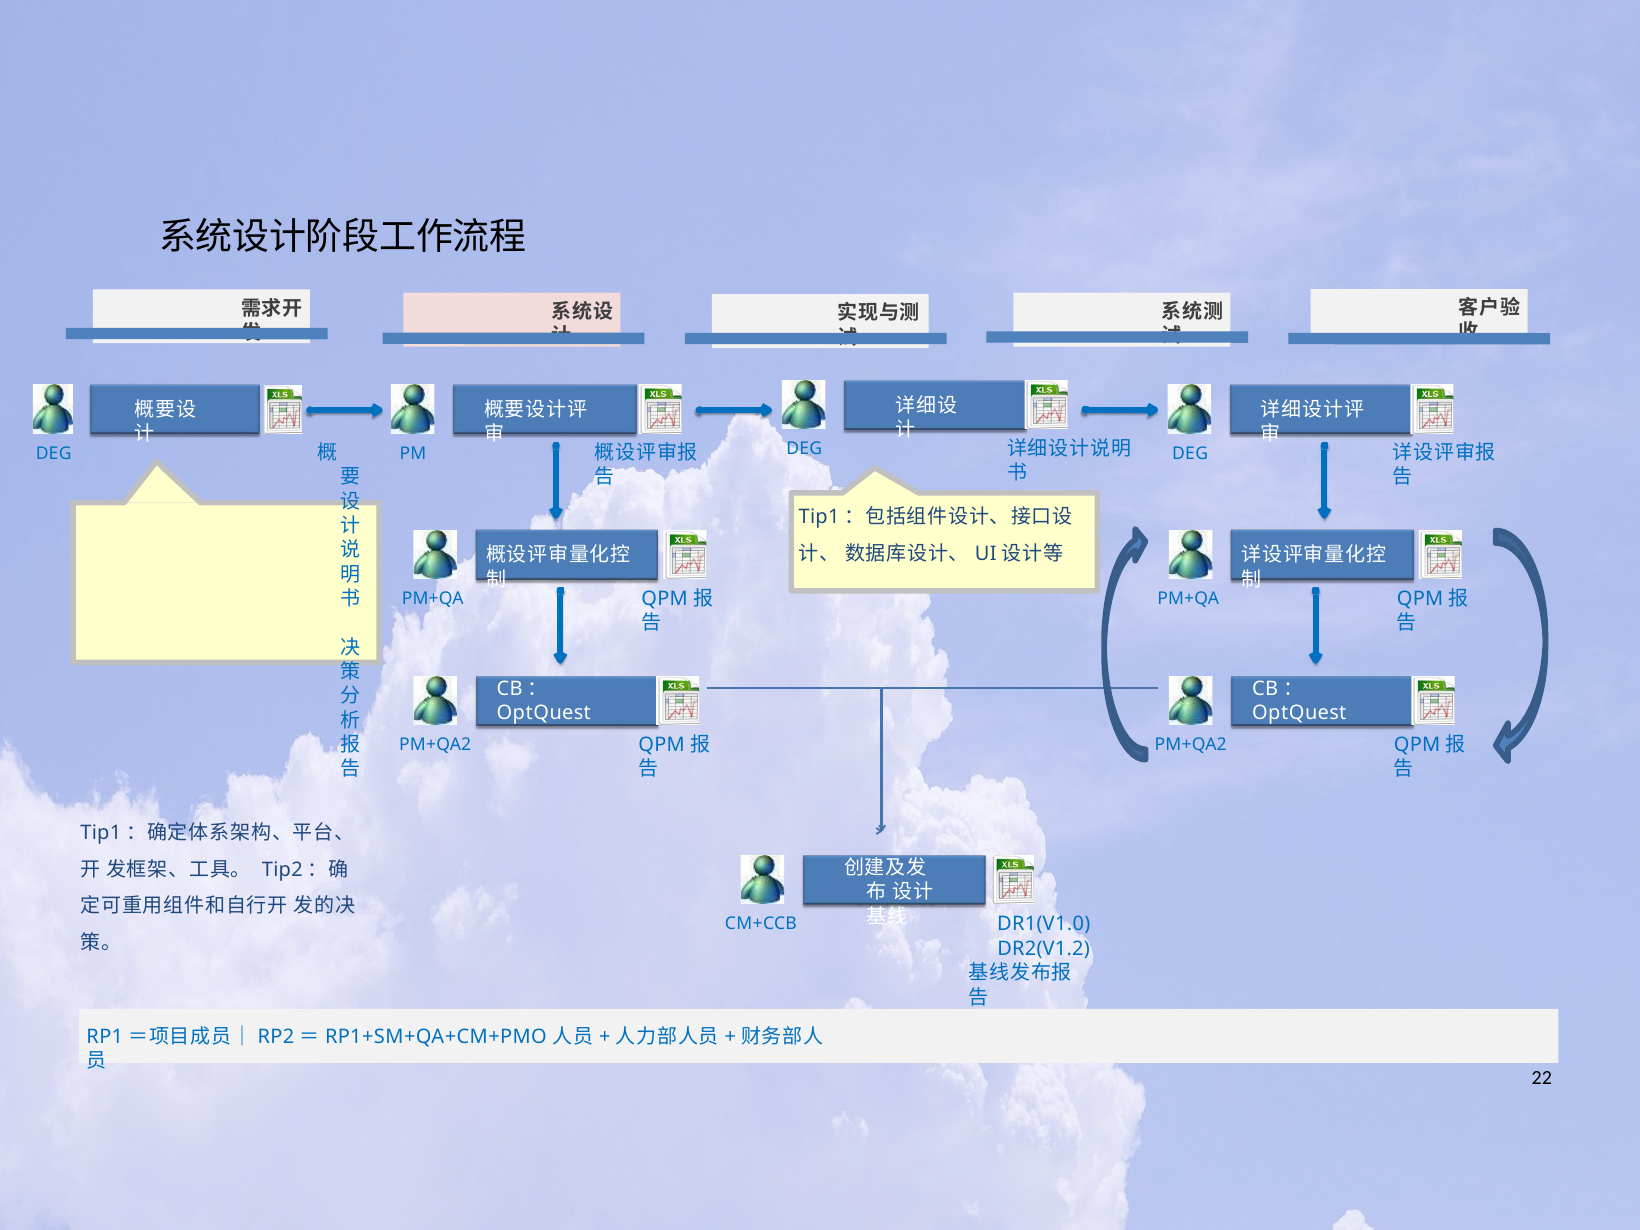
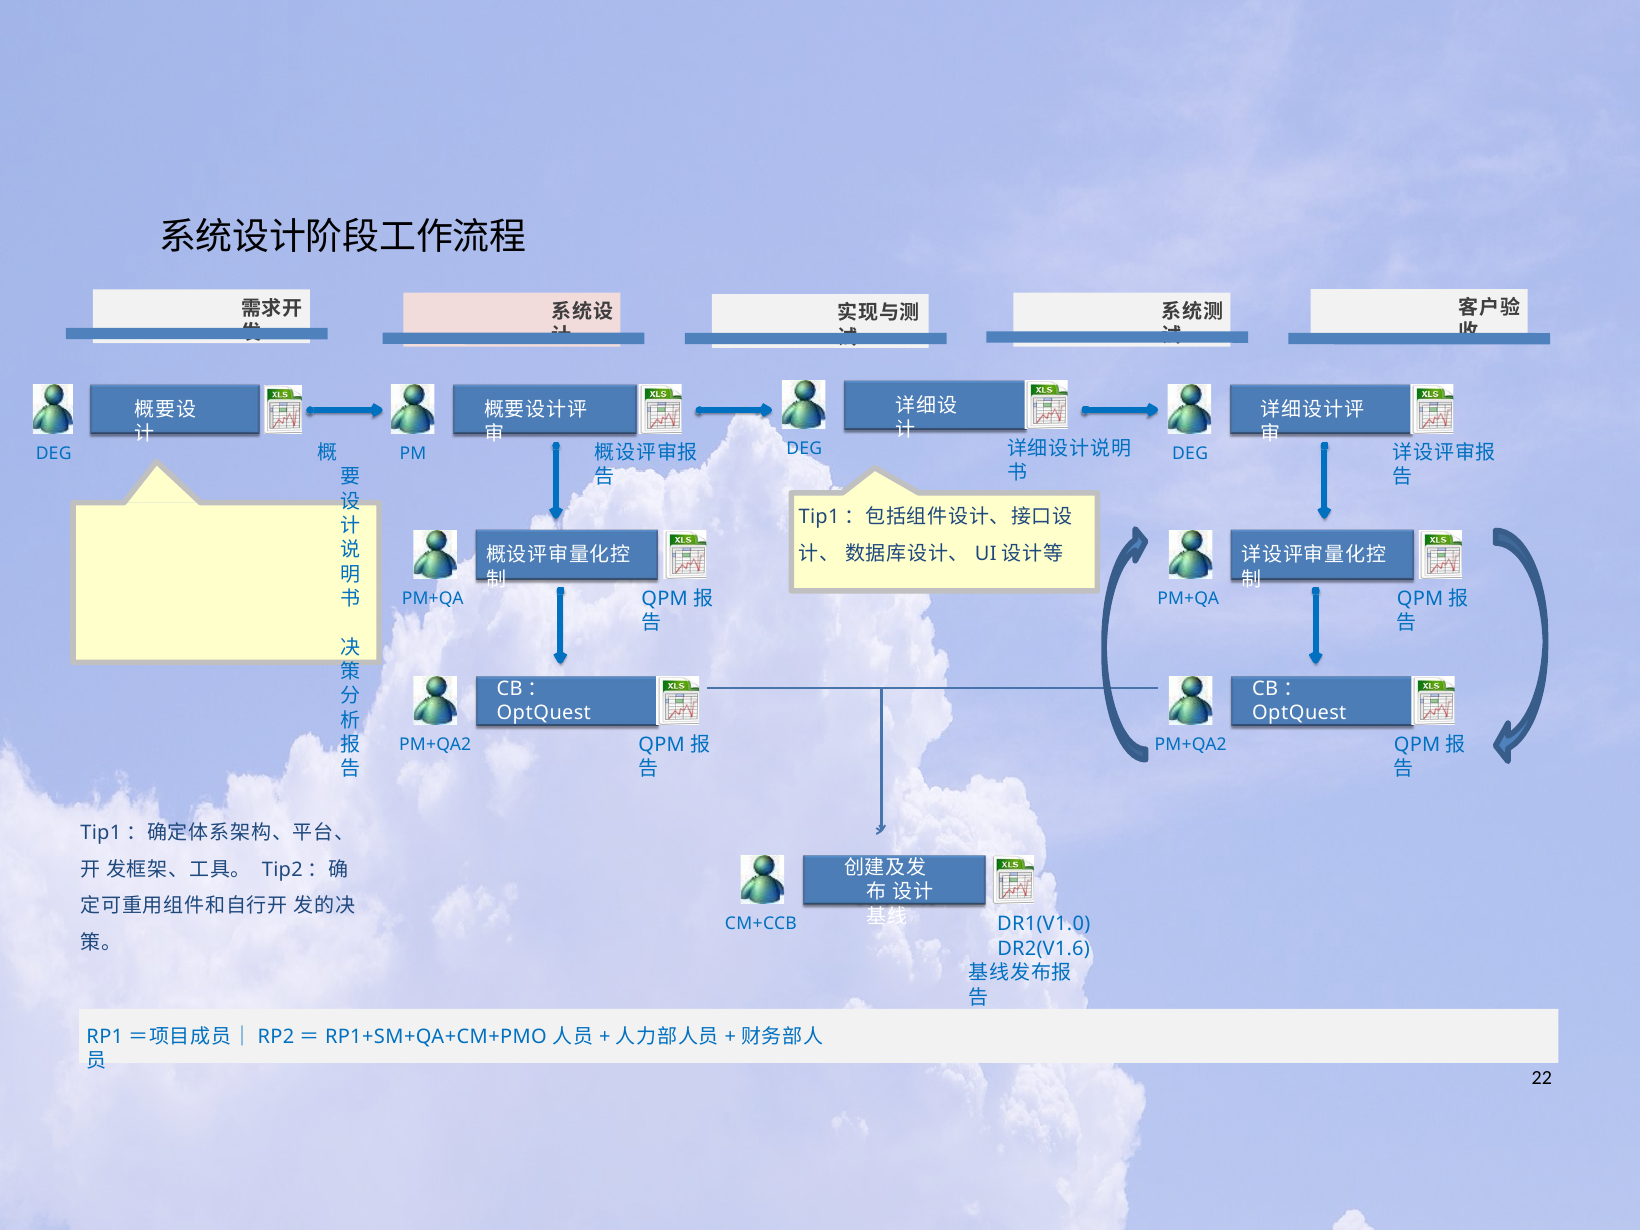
DR2(V1.2: DR2(V1.2 -> DR2(V1.6 (1044, 948)
